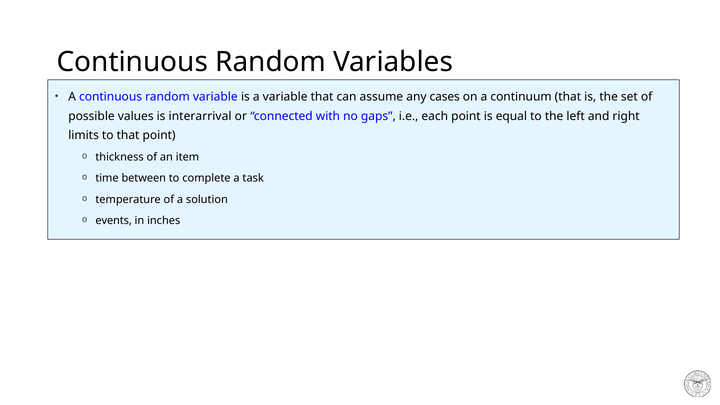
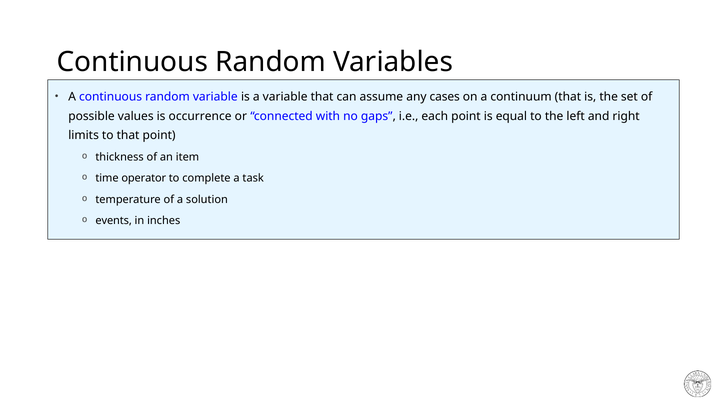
interarrival: interarrival -> occurrence (200, 116)
between: between -> operator (144, 178)
